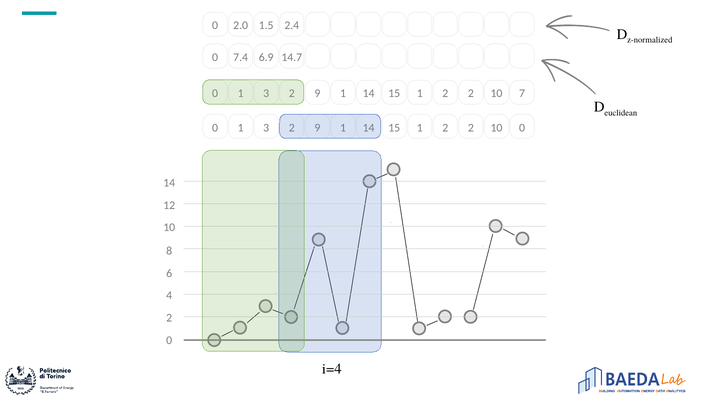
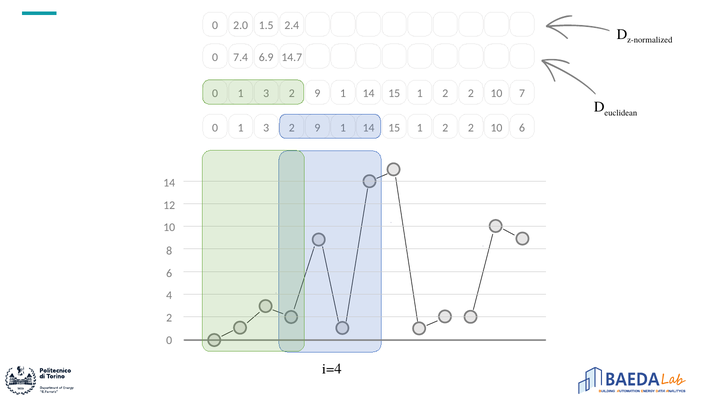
10 0: 0 -> 6 (522, 128)
